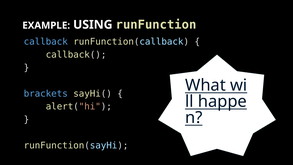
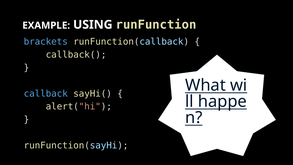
callback: callback -> brackets (46, 42)
brackets: brackets -> callback (46, 93)
